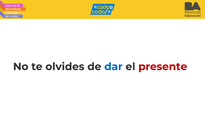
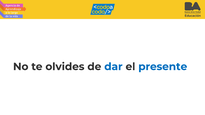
presente colour: red -> blue (163, 67)
